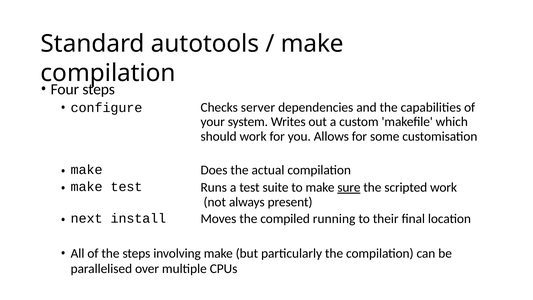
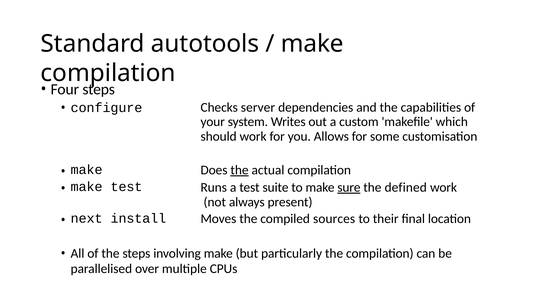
the underline: none -> present (240, 170)
scripted: scripted -> defined (406, 187)
running: running -> sources (334, 219)
